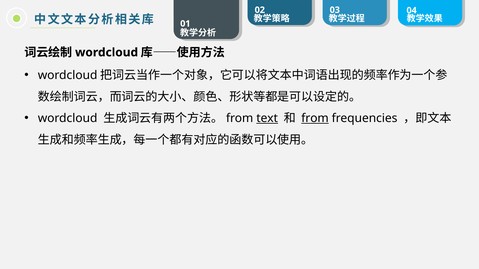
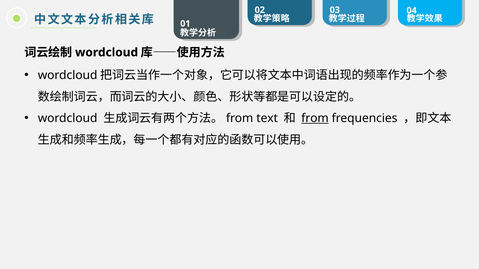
text underline: present -> none (267, 118)
